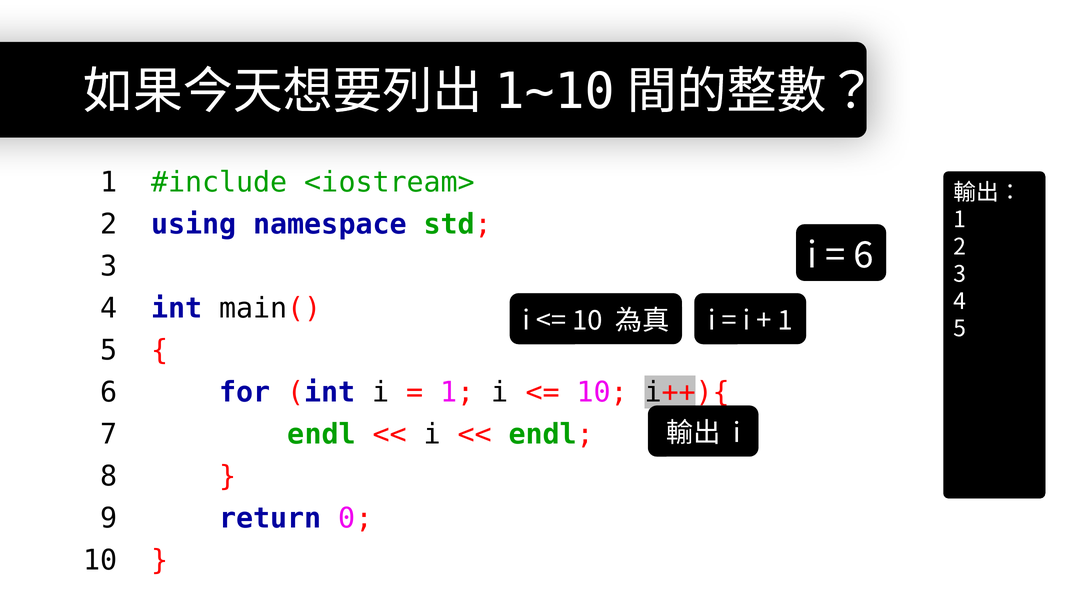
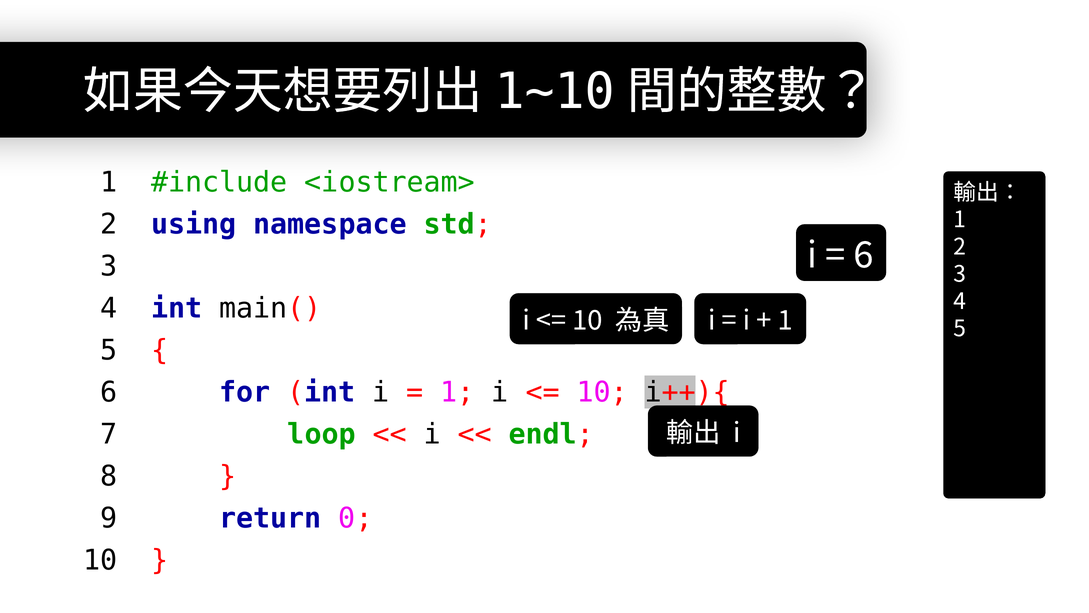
7 endl: endl -> loop (322, 434)
